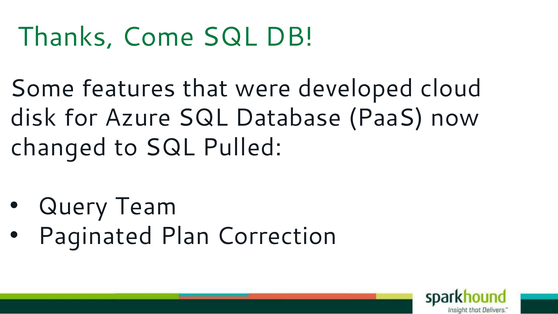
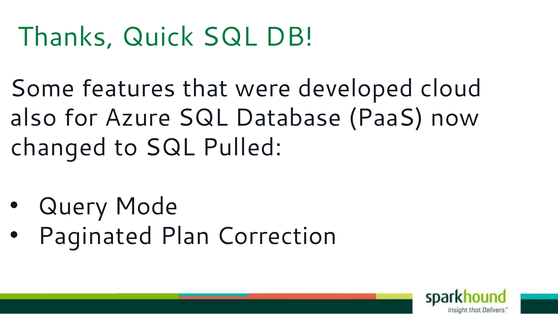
Come: Come -> Quick (158, 37)
disk: disk -> also (33, 118)
Team: Team -> Mode (146, 206)
